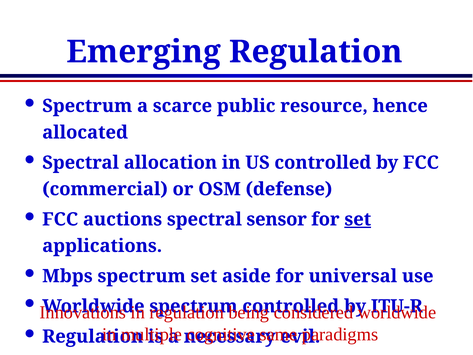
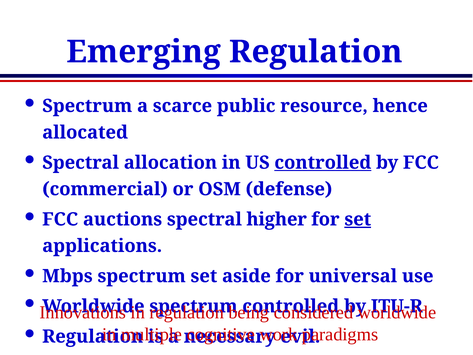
controlled underline: none -> present (323, 163)
sensor: sensor -> higher (277, 219)
same: same -> work (278, 334)
